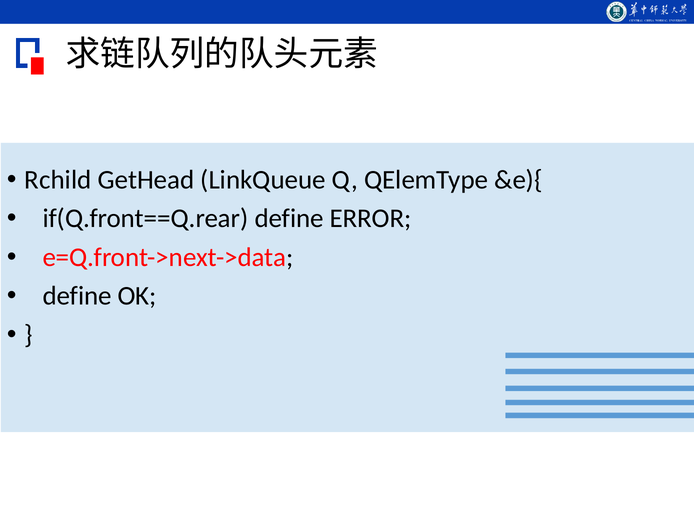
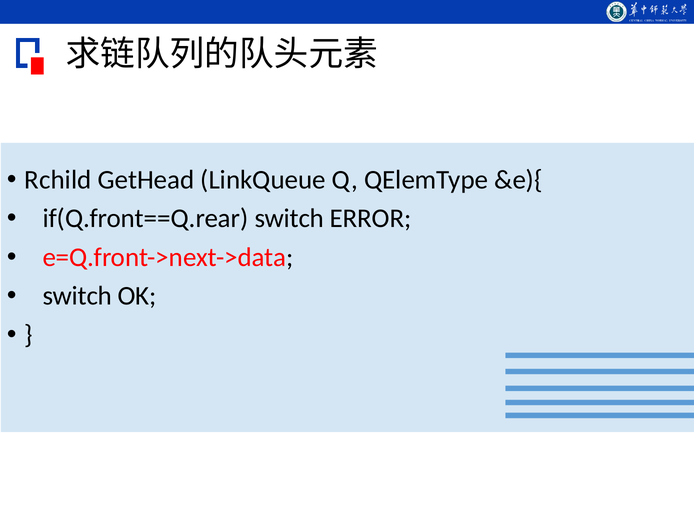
if(Q.front==Q.rear define: define -> switch (289, 219)
define: define -> switch (77, 296)
